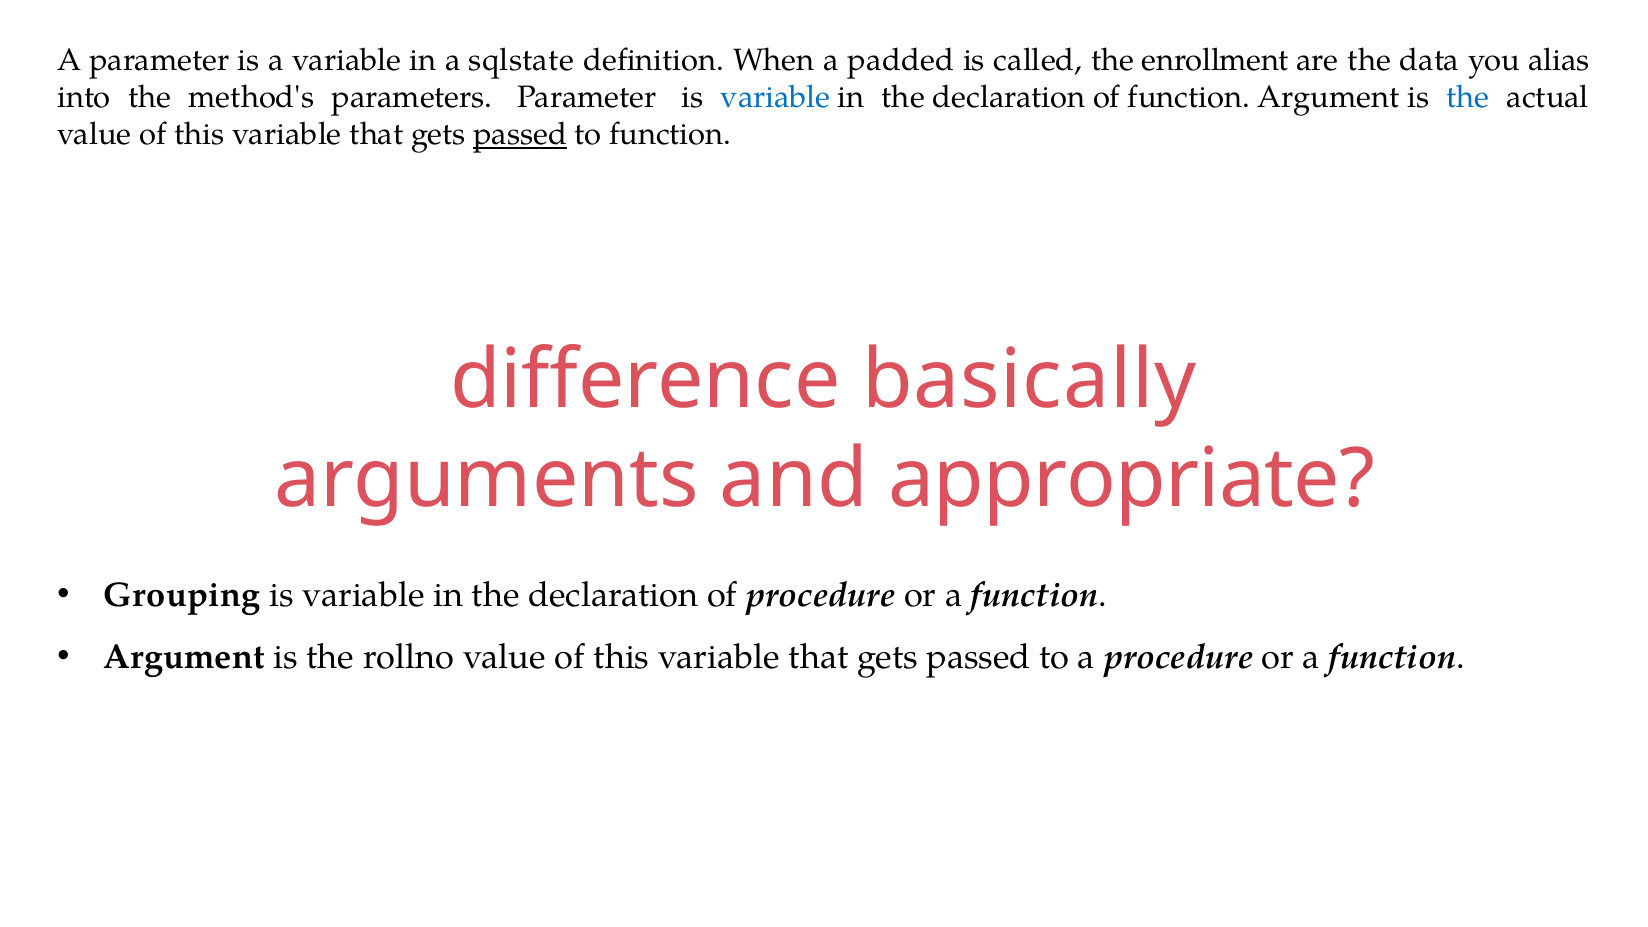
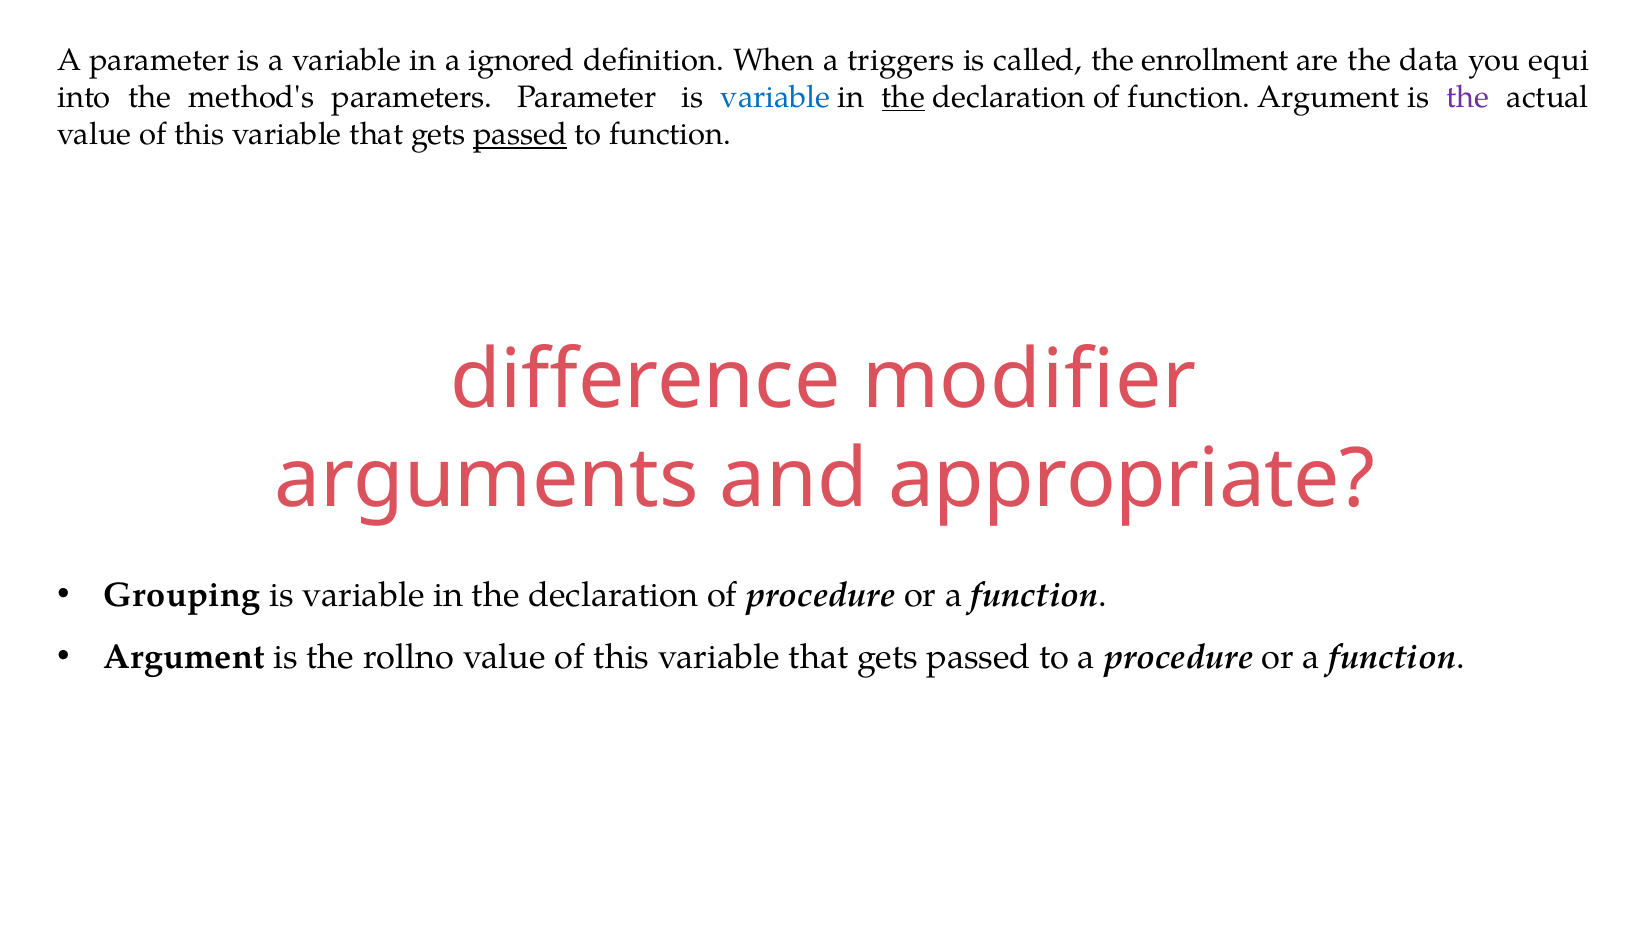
sqlstate: sqlstate -> ignored (521, 60)
padded: padded -> triggers (901, 60)
alias: alias -> equi (1559, 60)
the underline: none -> present (903, 97)
the colour: blue -> purple (1468, 97)
basically: basically -> modifier (1029, 381)
